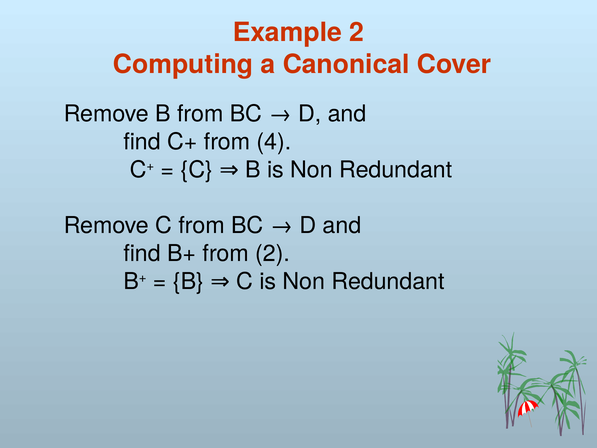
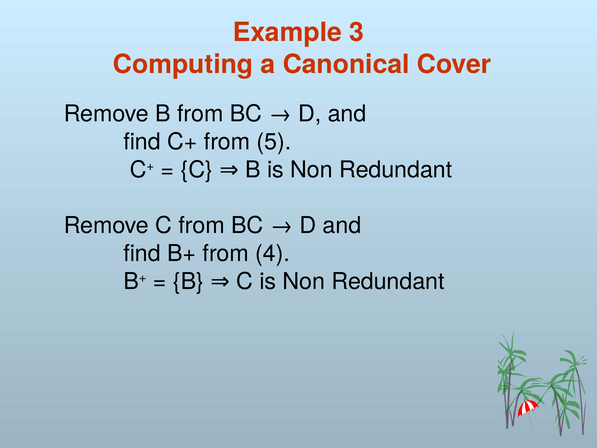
Example 2: 2 -> 3 (357, 32)
4: 4 -> 5 (274, 142)
from 2: 2 -> 4 (273, 253)
